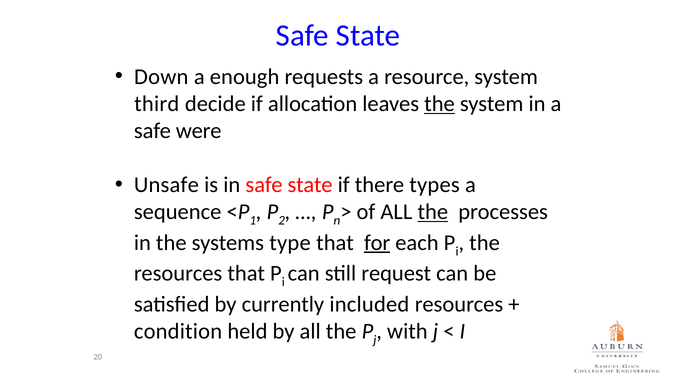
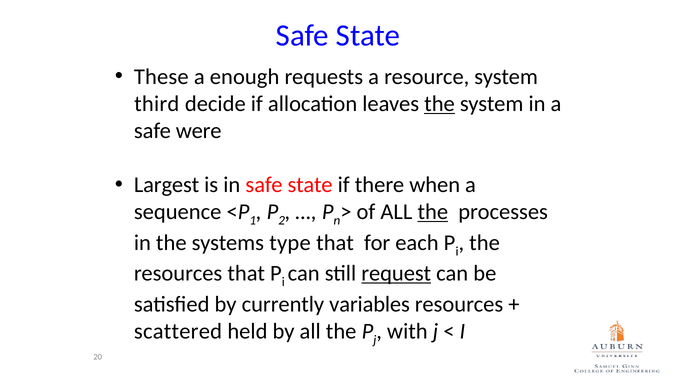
Down: Down -> These (161, 77)
Unsafe: Unsafe -> Largest (167, 185)
types: types -> when (435, 185)
for underline: present -> none (377, 243)
request underline: none -> present (396, 274)
included: included -> variables (370, 304)
condition: condition -> scattered (178, 331)
